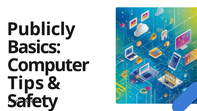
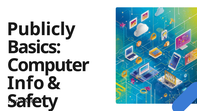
Tips: Tips -> Info (26, 83)
